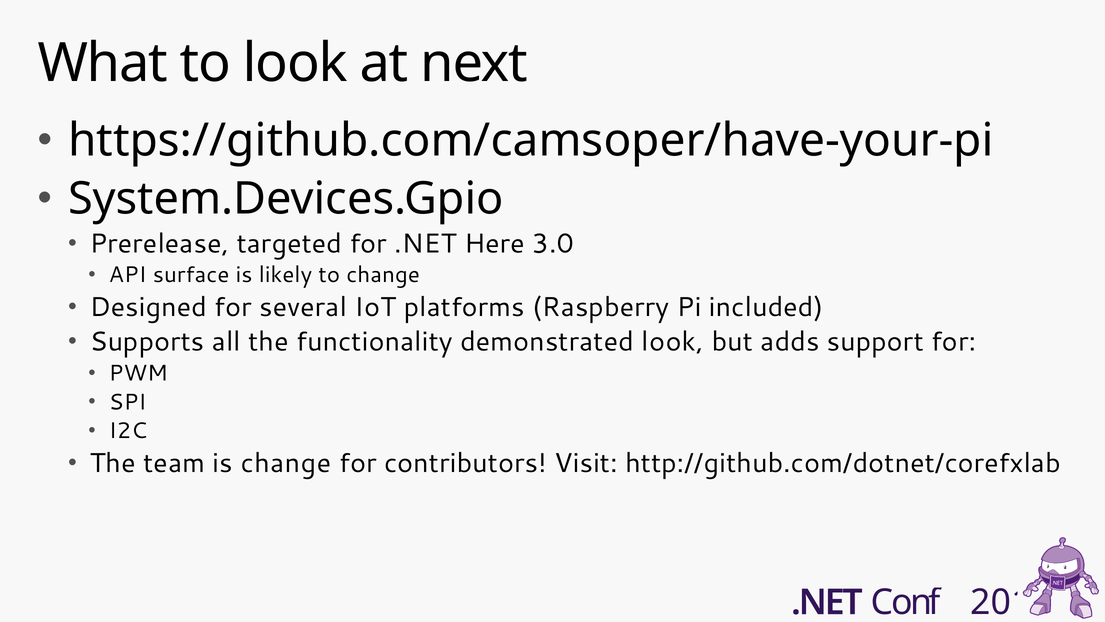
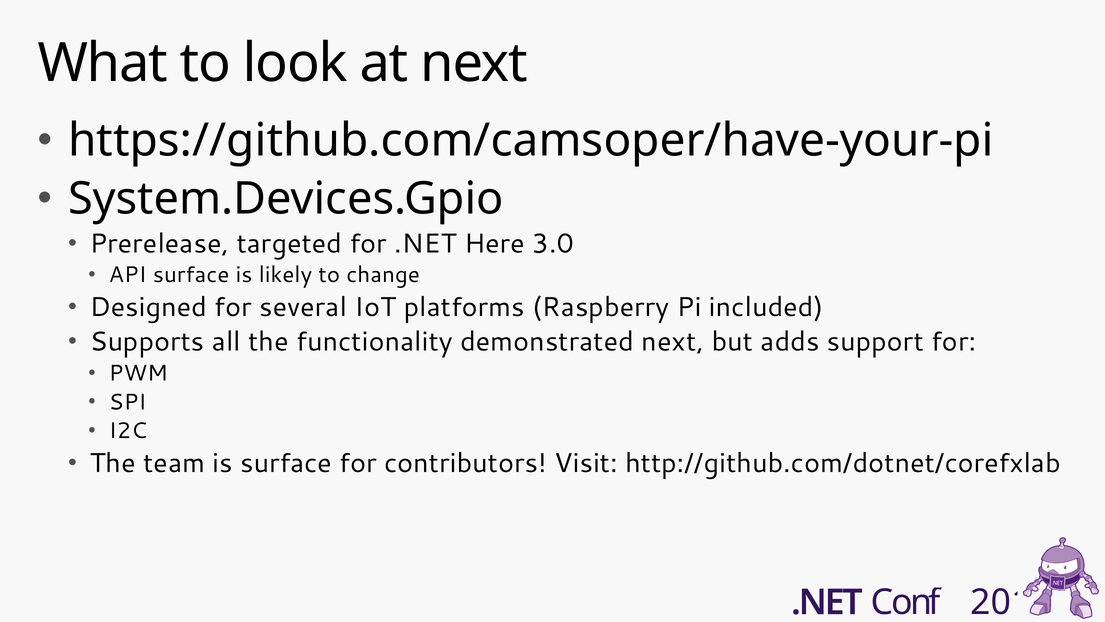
demonstrated look: look -> next (673, 342)
is change: change -> surface (286, 463)
